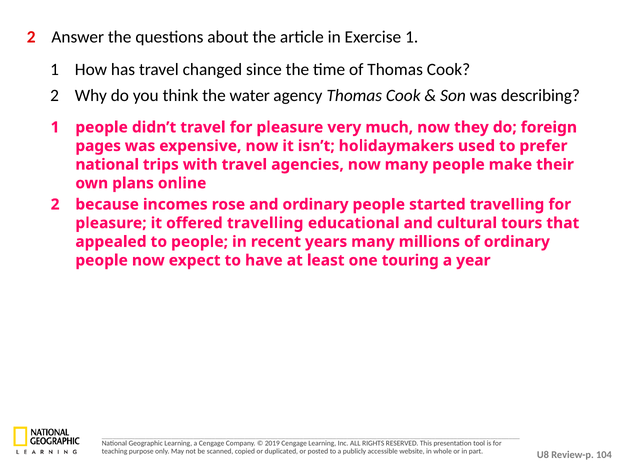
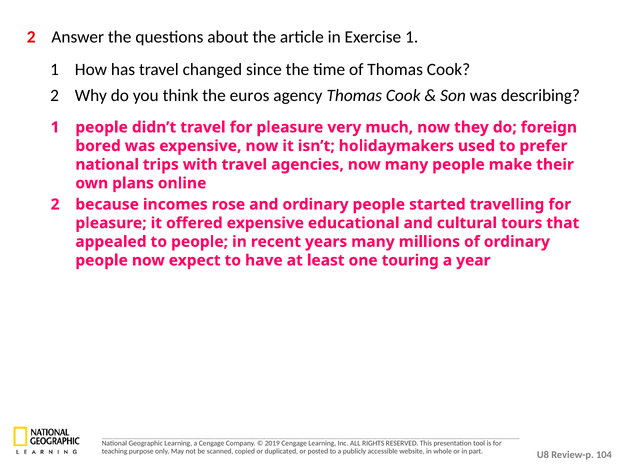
water: water -> euros (250, 96)
pages: pages -> bored (98, 146)
offered travelling: travelling -> expensive (265, 223)
